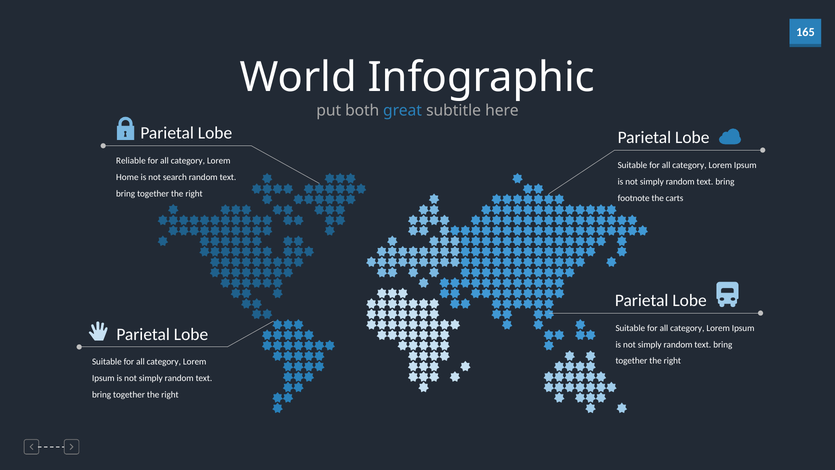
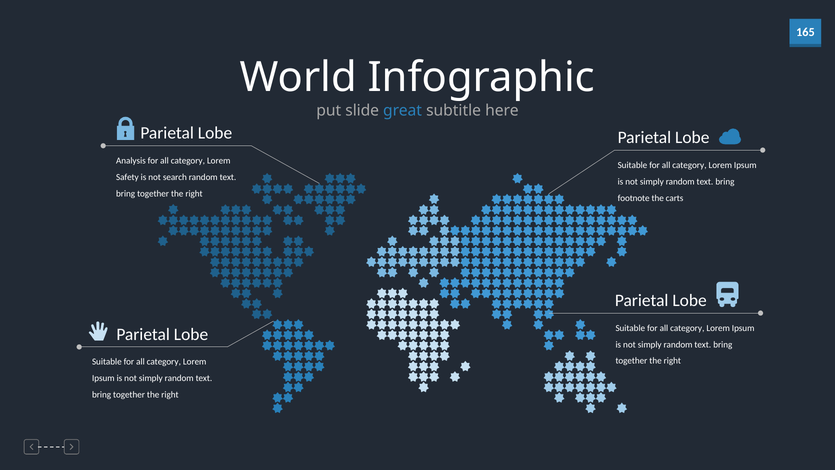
both: both -> slide (362, 111)
Reliable: Reliable -> Analysis (131, 161)
Home: Home -> Safety (127, 177)
